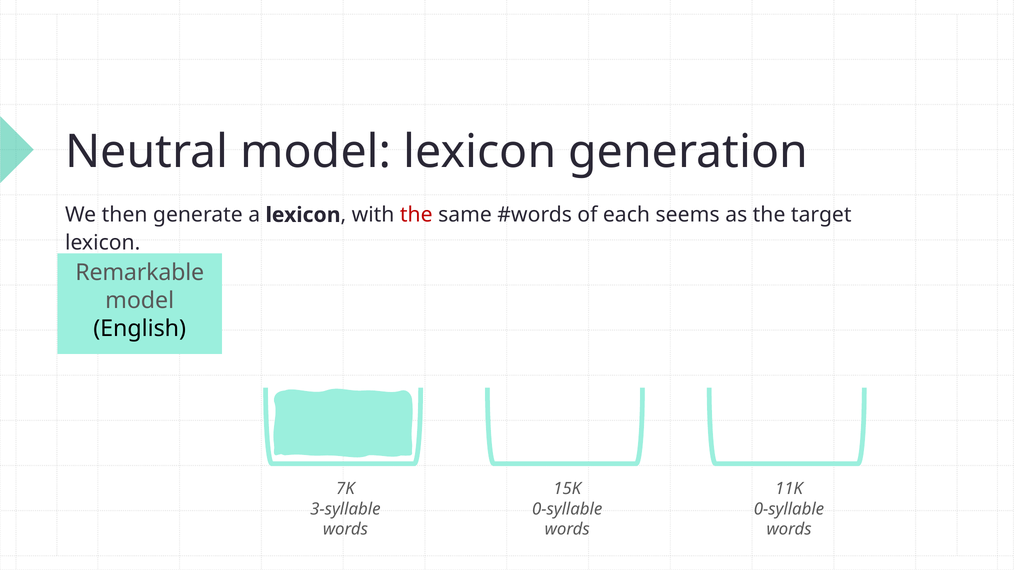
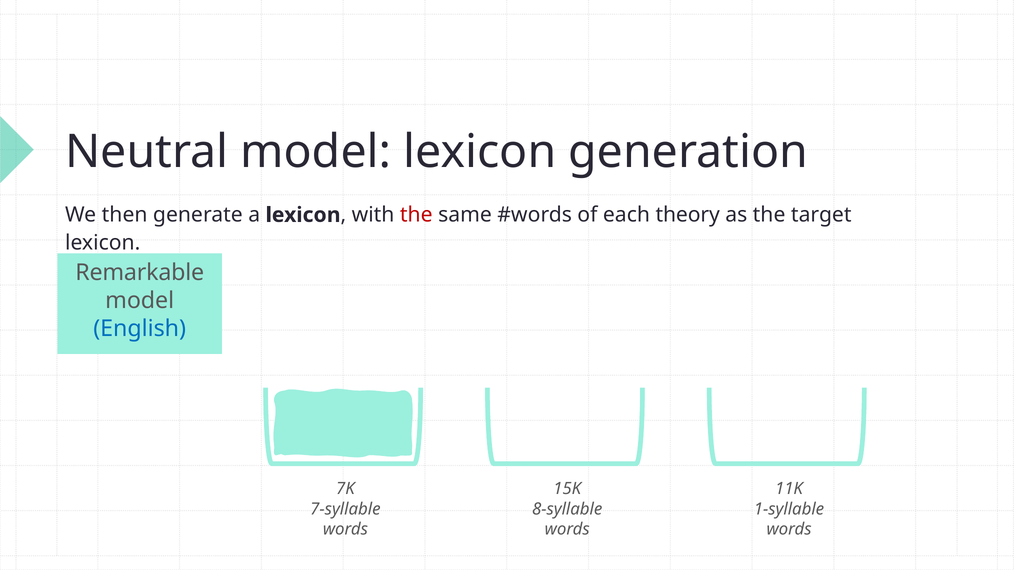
seems: seems -> theory (688, 215)
English colour: black -> blue (140, 329)
3-syllable: 3-syllable -> 7-syllable (345, 509)
0-syllable: 0-syllable -> 8-syllable (567, 509)
0-syllable: 0-syllable -> 1-syllable (789, 509)
